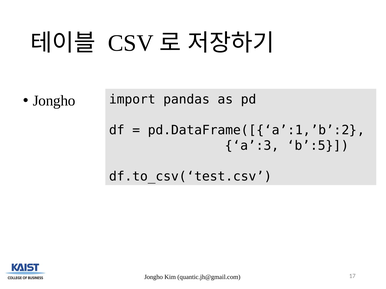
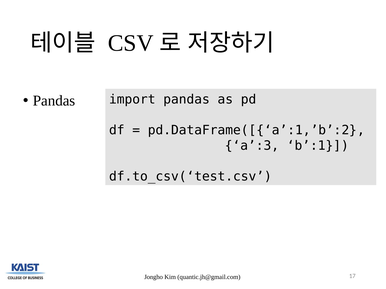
Jongho: Jongho -> Pandas (54, 101)
b’:5: b’:5 -> b’:1 (318, 146)
